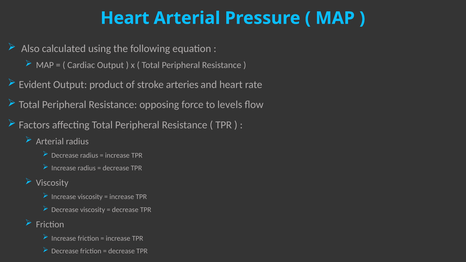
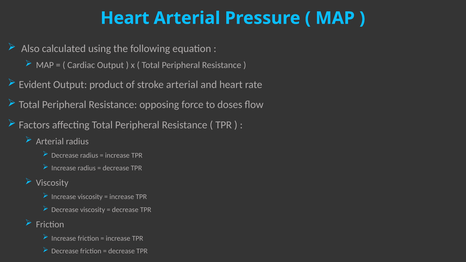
stroke arteries: arteries -> arterial (182, 85)
levels: levels -> doses (230, 105)
